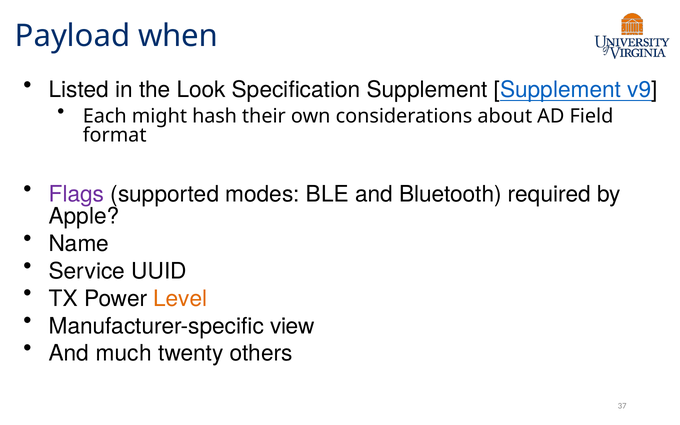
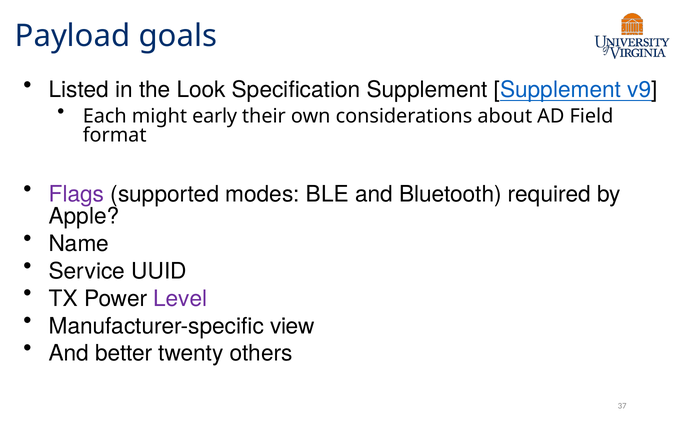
when: when -> goals (178, 36)
hash: hash -> early (215, 116)
Level colour: orange -> purple (180, 299)
much: much -> better (124, 353)
